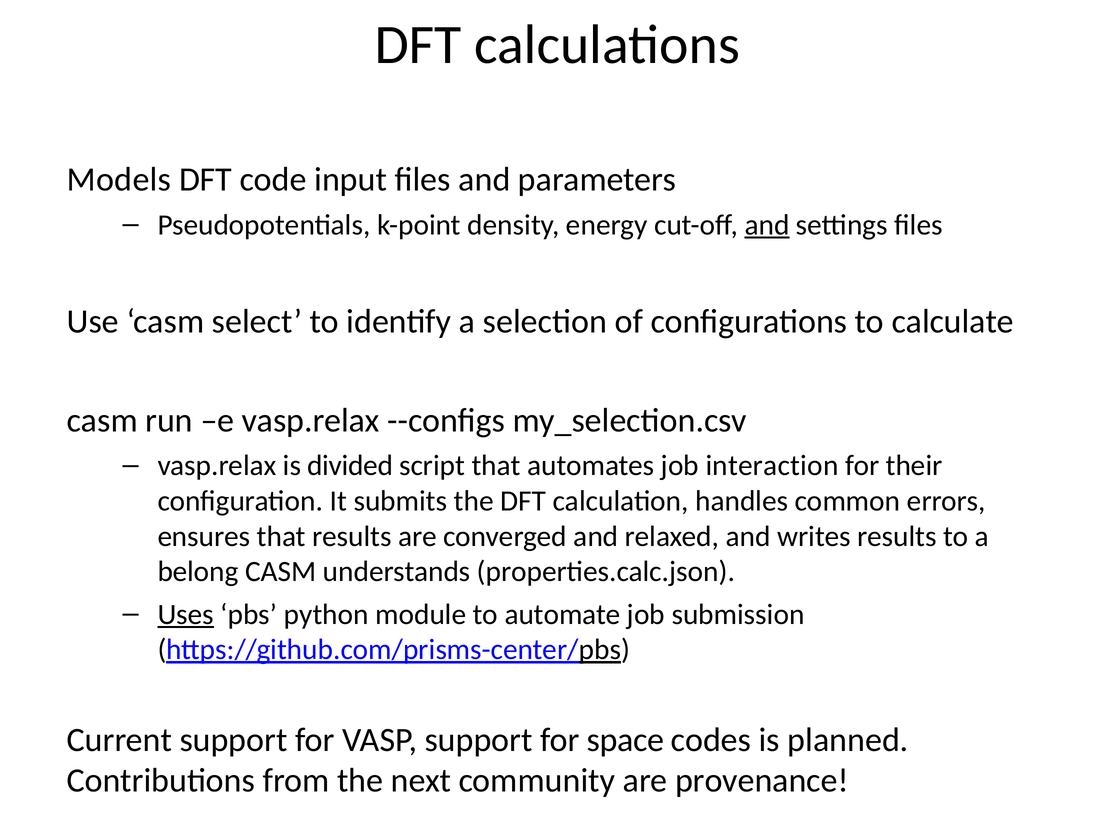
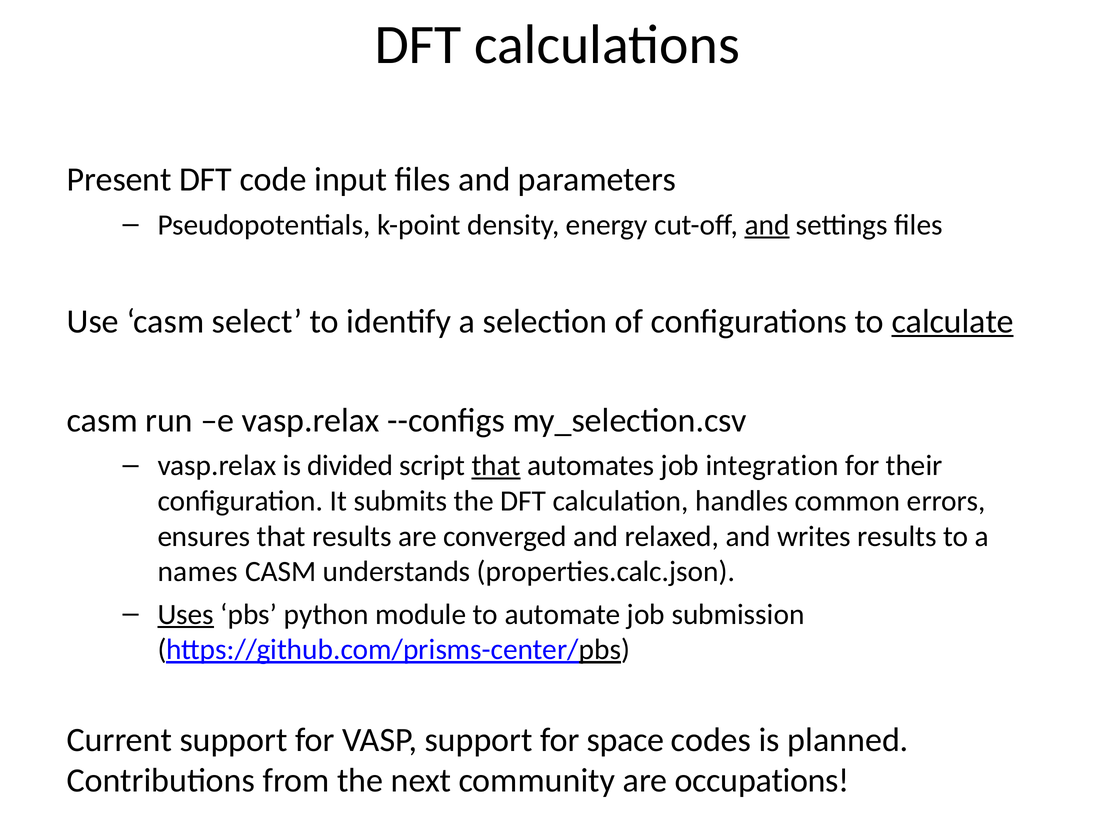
Models: Models -> Present (119, 180)
calculate underline: none -> present (953, 322)
that underline: none -> present (496, 466)
interaction: interaction -> integration (772, 466)
belong: belong -> names (198, 572)
provenance: provenance -> occupations (762, 781)
